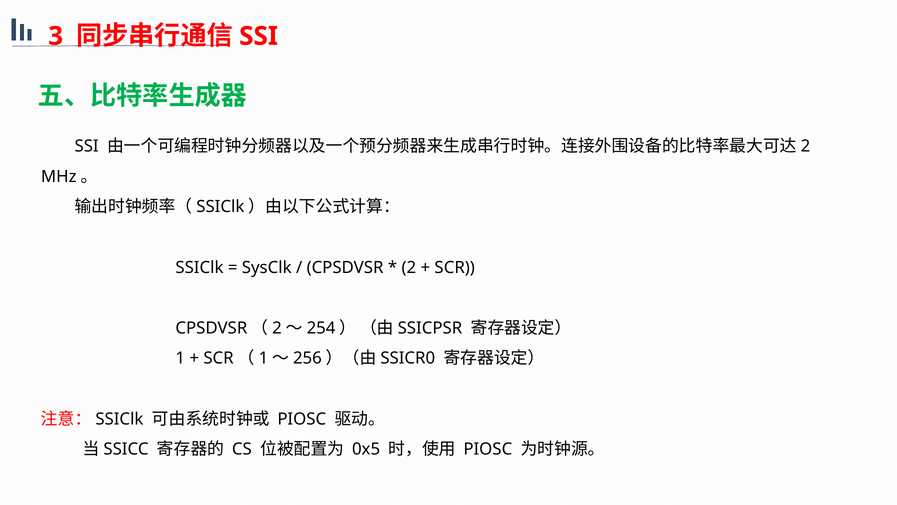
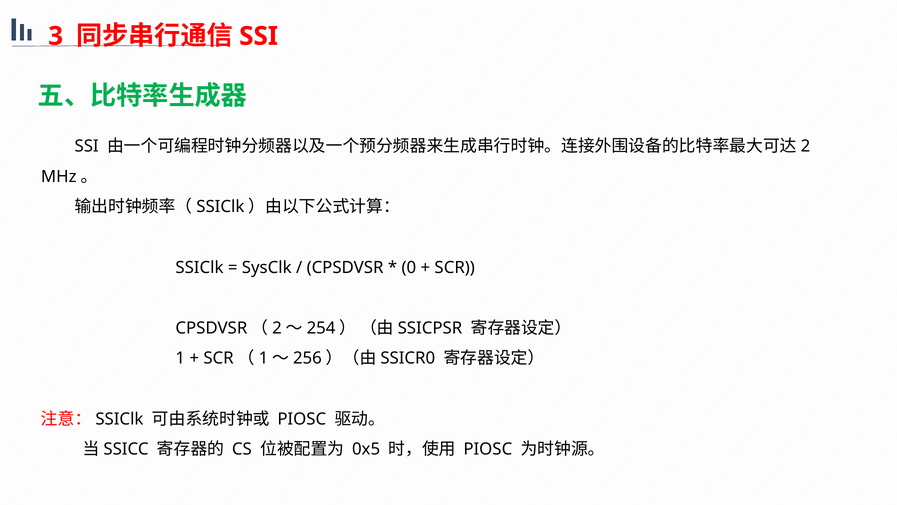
2: 2 -> 0 (409, 267)
